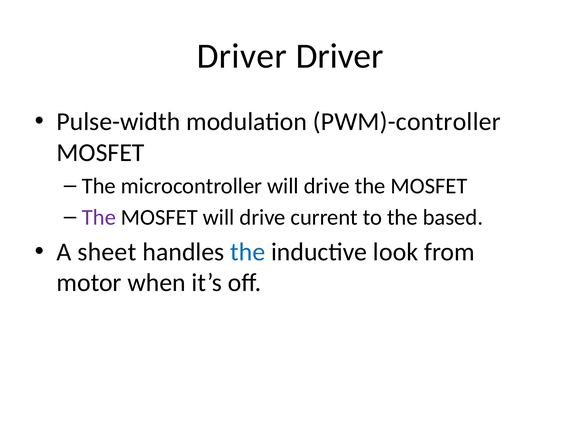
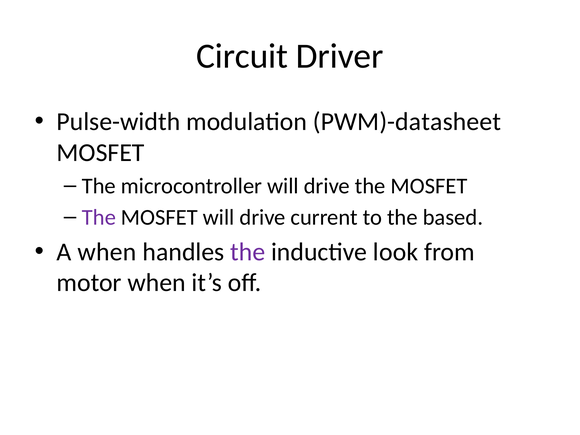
Driver: Driver -> Circuit (242, 56)
PWM)-controller: PWM)-controller -> PWM)-datasheet (407, 122)
A sheet: sheet -> when (107, 252)
the colour: blue -> purple (248, 252)
